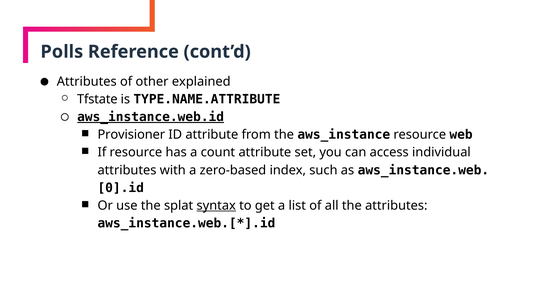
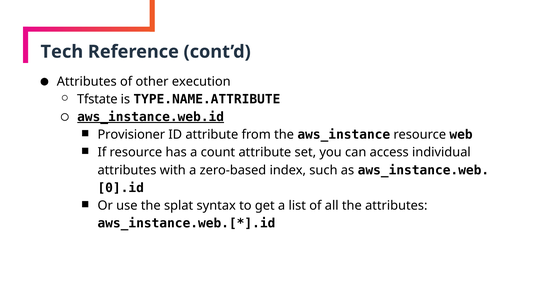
Polls: Polls -> Tech (62, 52)
explained: explained -> execution (201, 81)
syntax underline: present -> none (216, 205)
